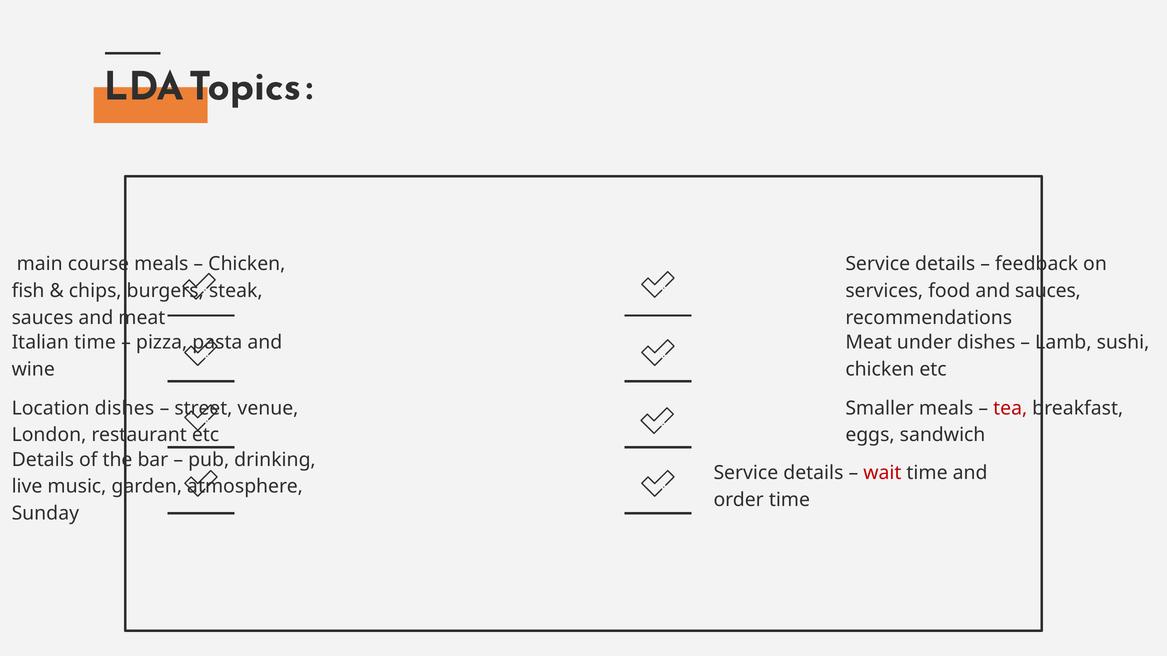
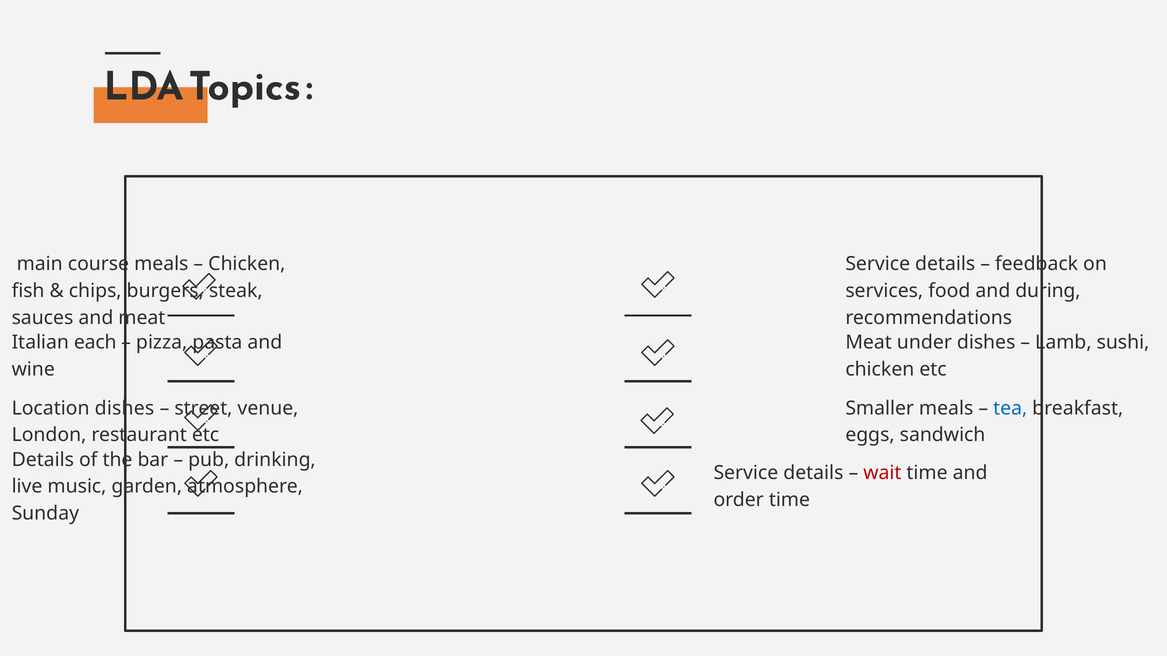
and sauces: sauces -> during (1048, 291)
Italian time: time -> each (95, 343)
tea colour: red -> blue (1010, 408)
